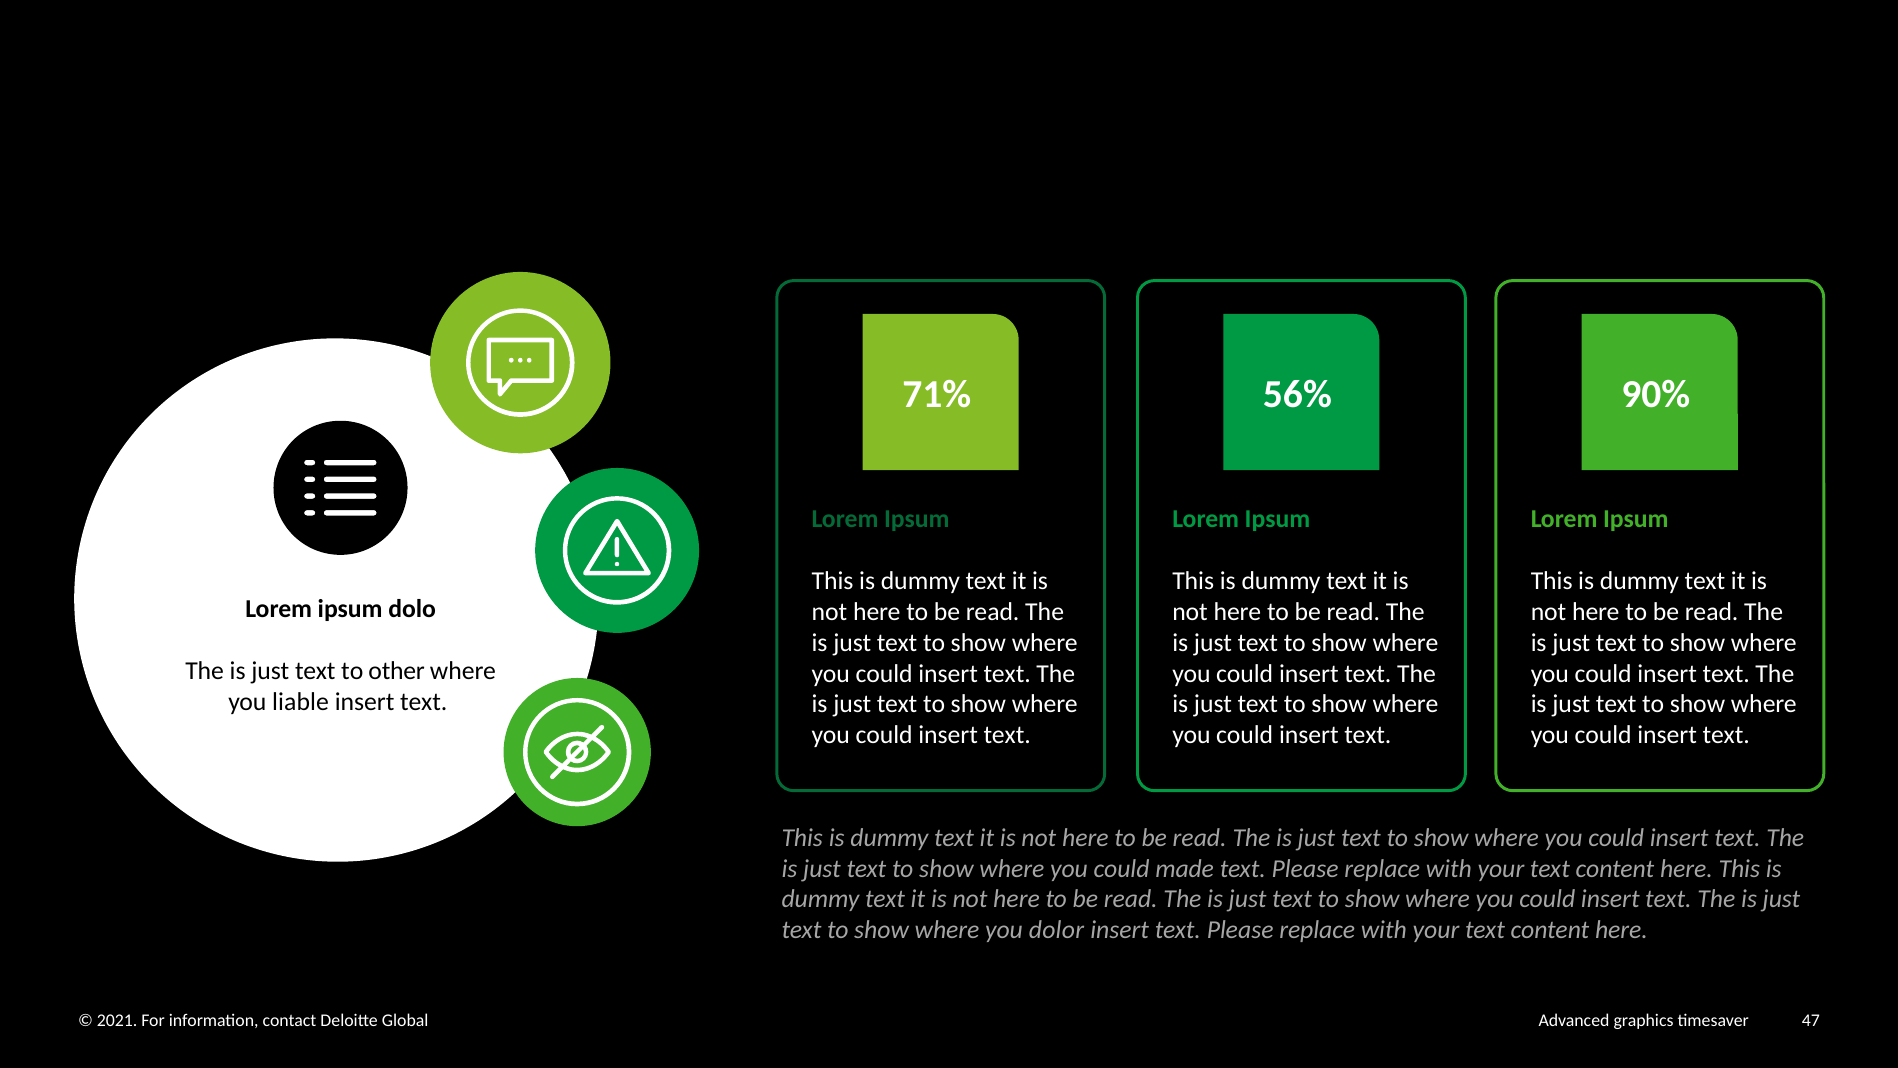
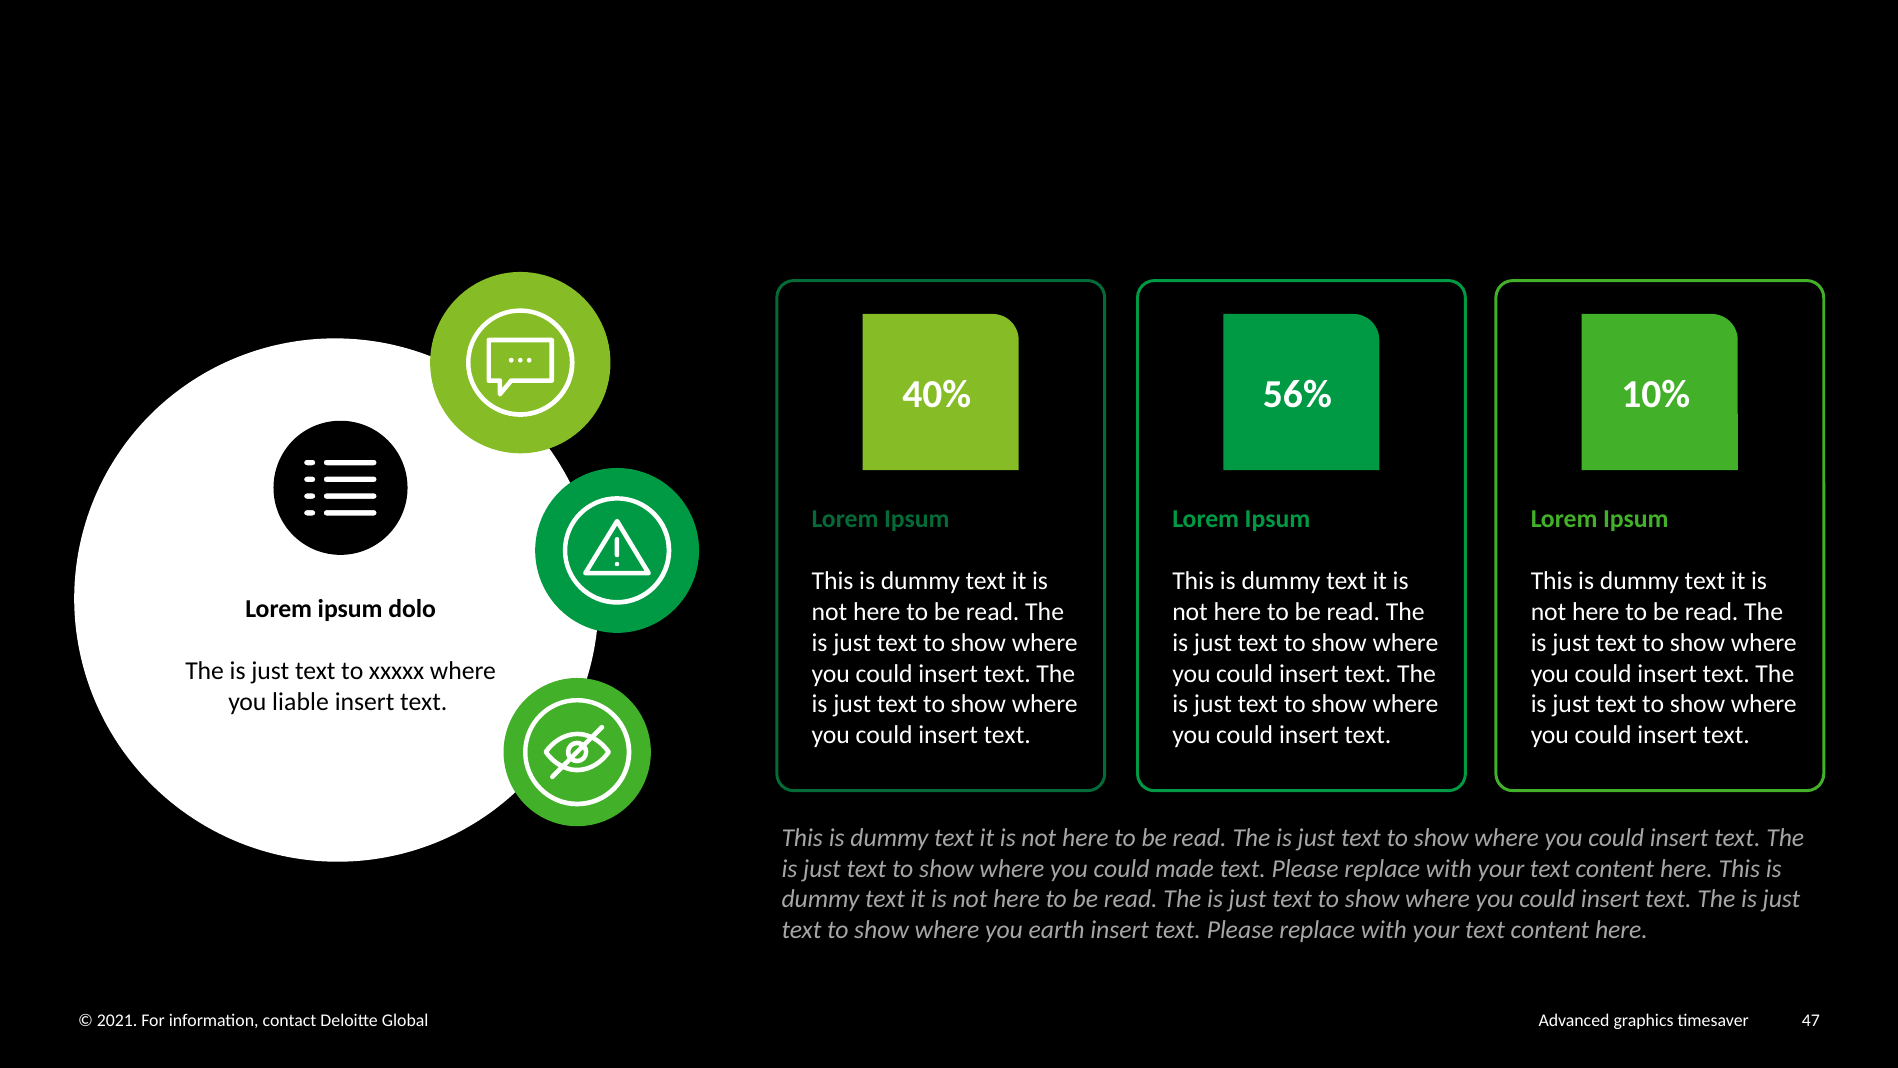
71%: 71% -> 40% (937, 395)
90%: 90% -> 10% (1656, 395)
other: other -> xxxxx (397, 671)
dolor: dolor -> earth (1057, 930)
